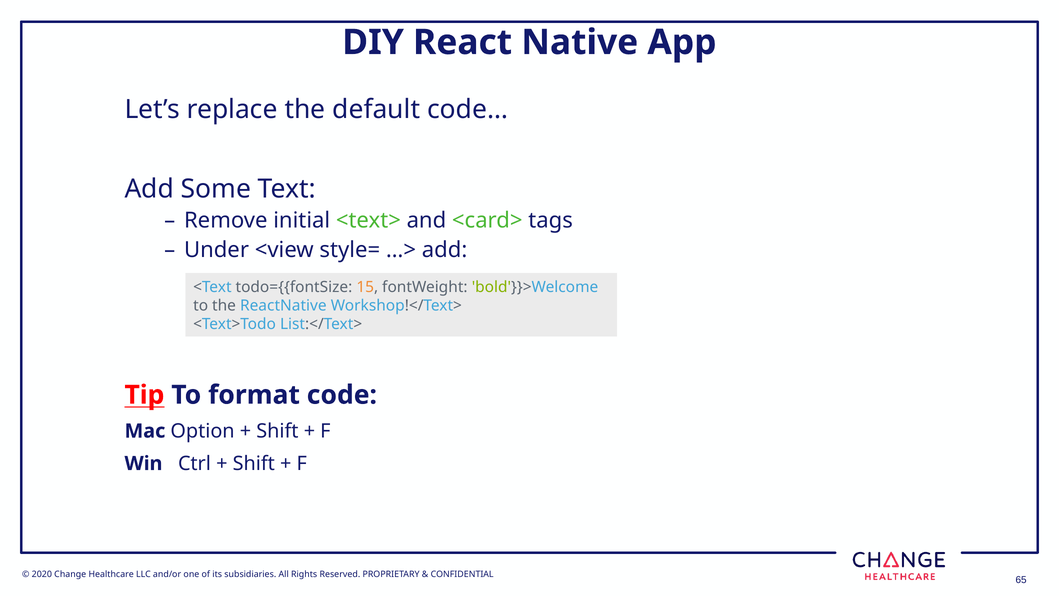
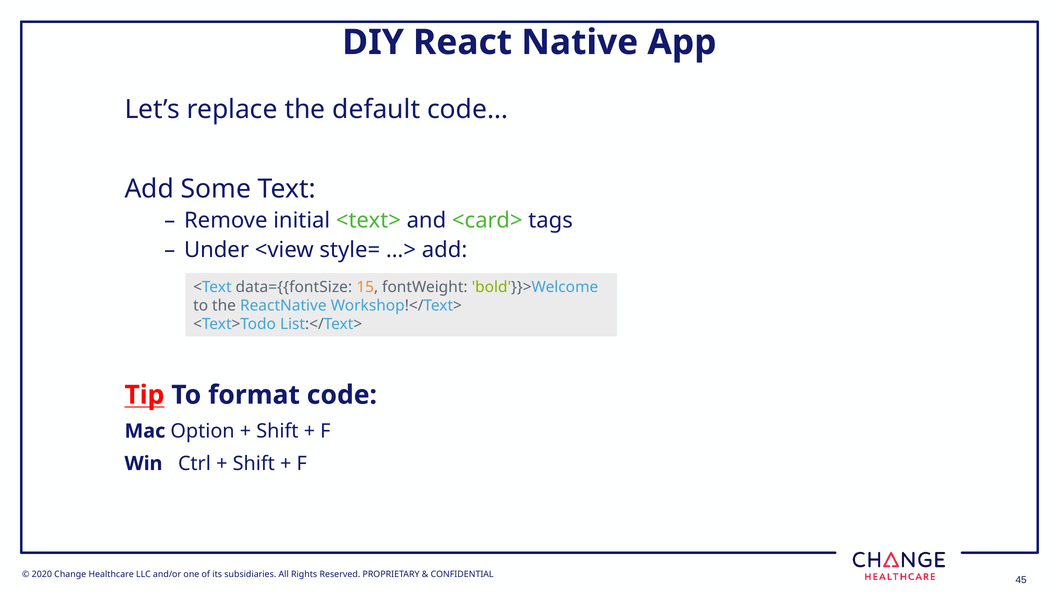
todo={{fontSize: todo={{fontSize -> data={{fontSize (294, 287)
65: 65 -> 45 (1021, 580)
